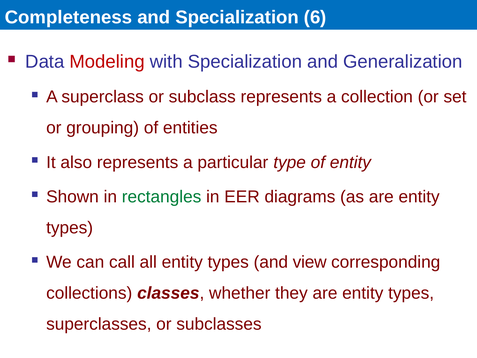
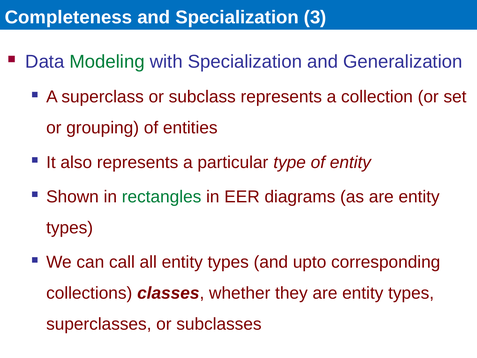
6: 6 -> 3 (315, 17)
Modeling colour: red -> green (107, 62)
view: view -> upto (310, 262)
